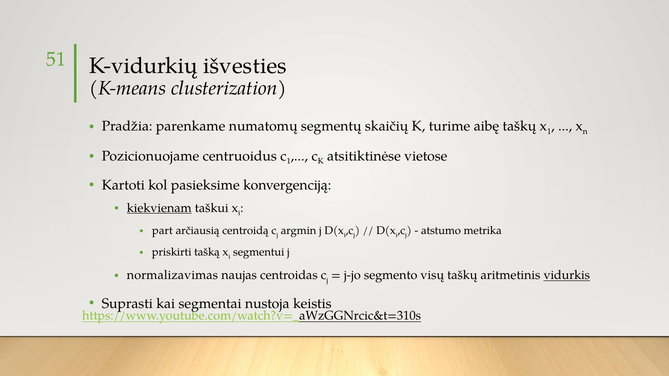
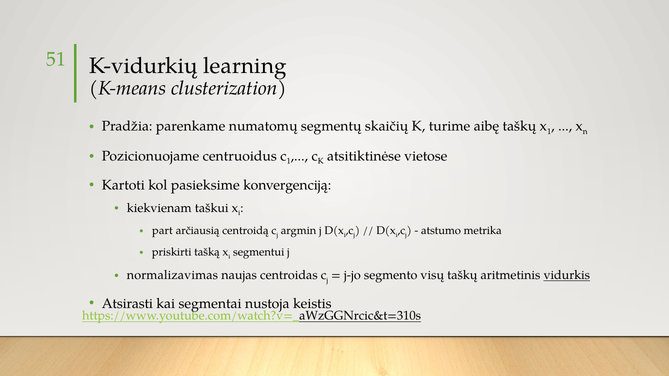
išvesties: išvesties -> learning (245, 66)
kiekvienam underline: present -> none (159, 208)
Suprasti: Suprasti -> Atsirasti (127, 304)
